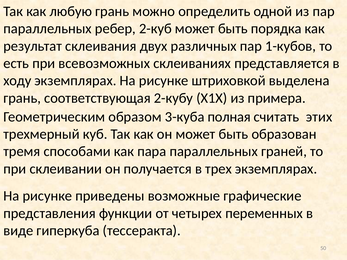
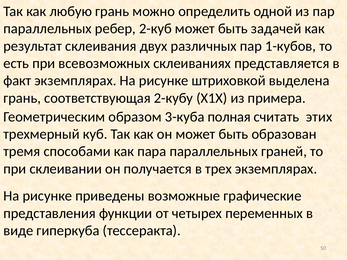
порядка: порядка -> задачей (276, 29)
ходу: ходу -> факт (17, 81)
